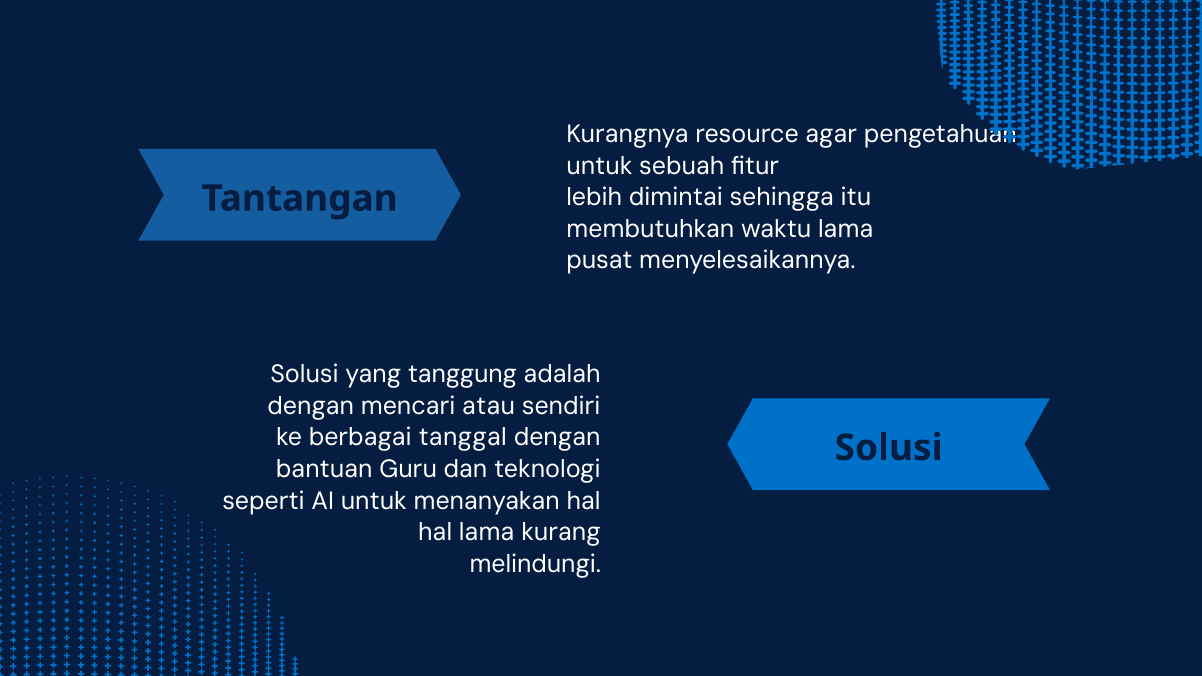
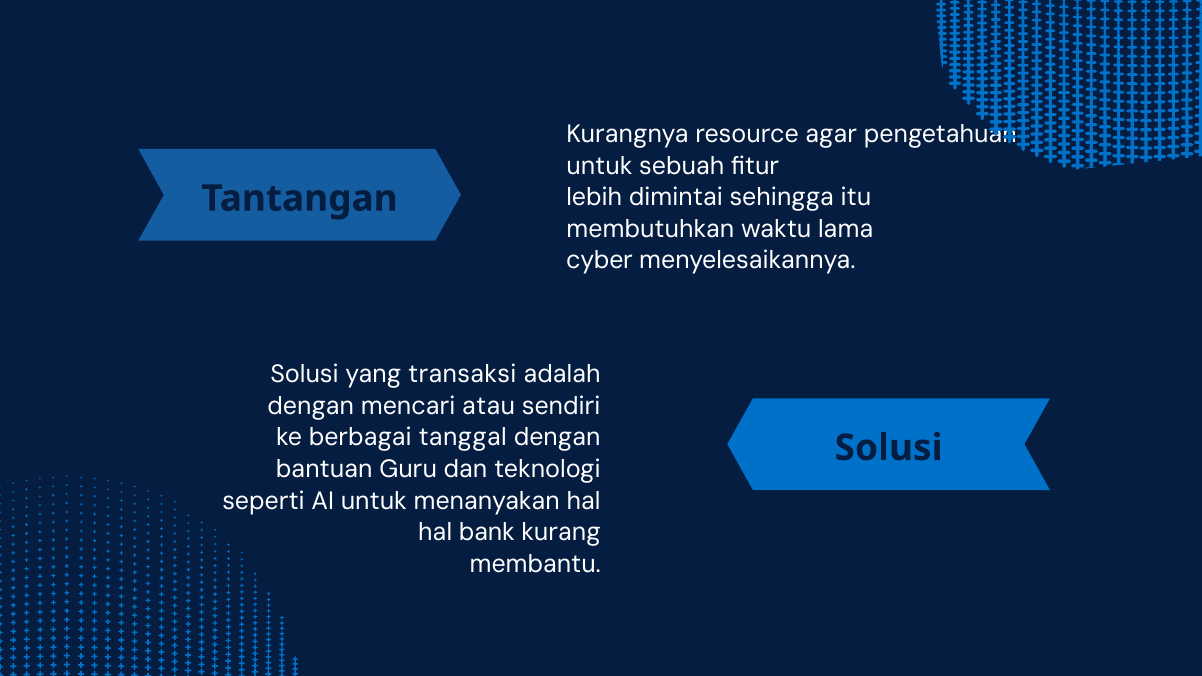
pusat: pusat -> cyber (600, 261)
tanggung: tanggung -> transaksi (462, 375)
hal lama: lama -> bank (487, 532)
melindungi: melindungi -> membantu (535, 564)
